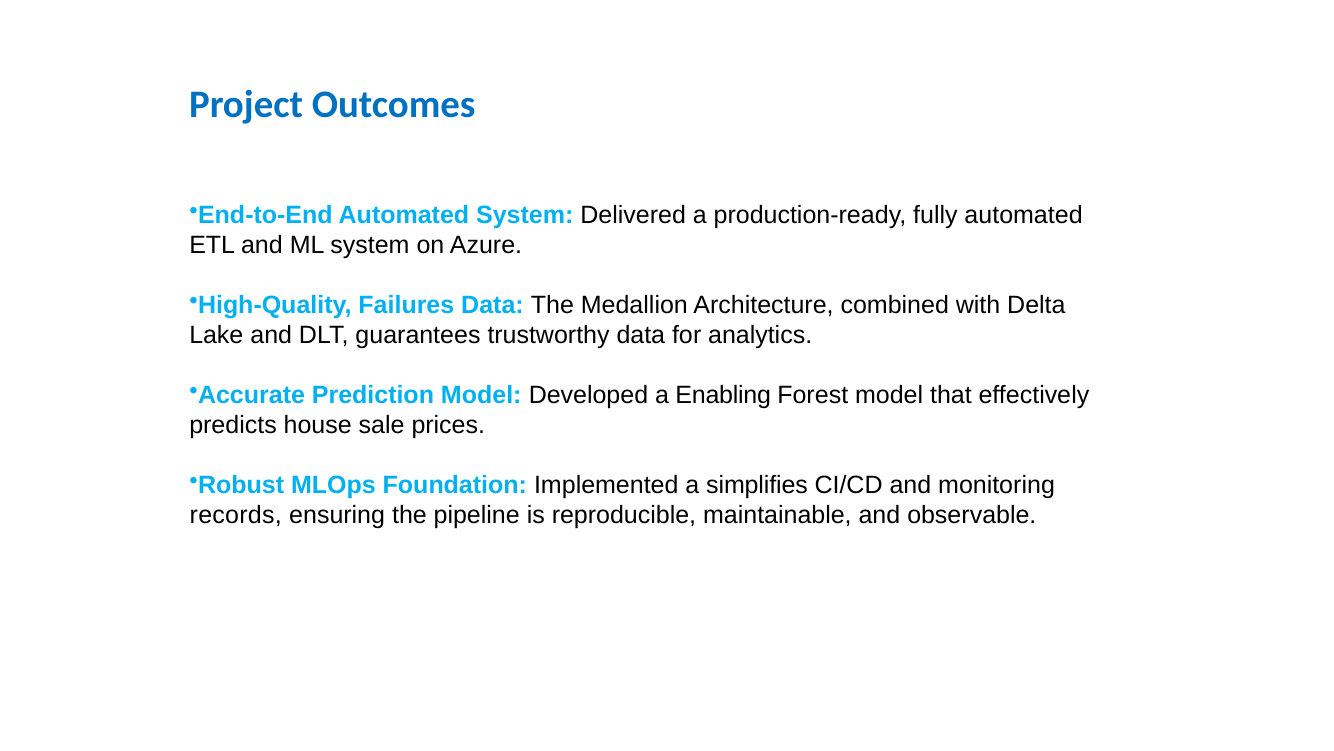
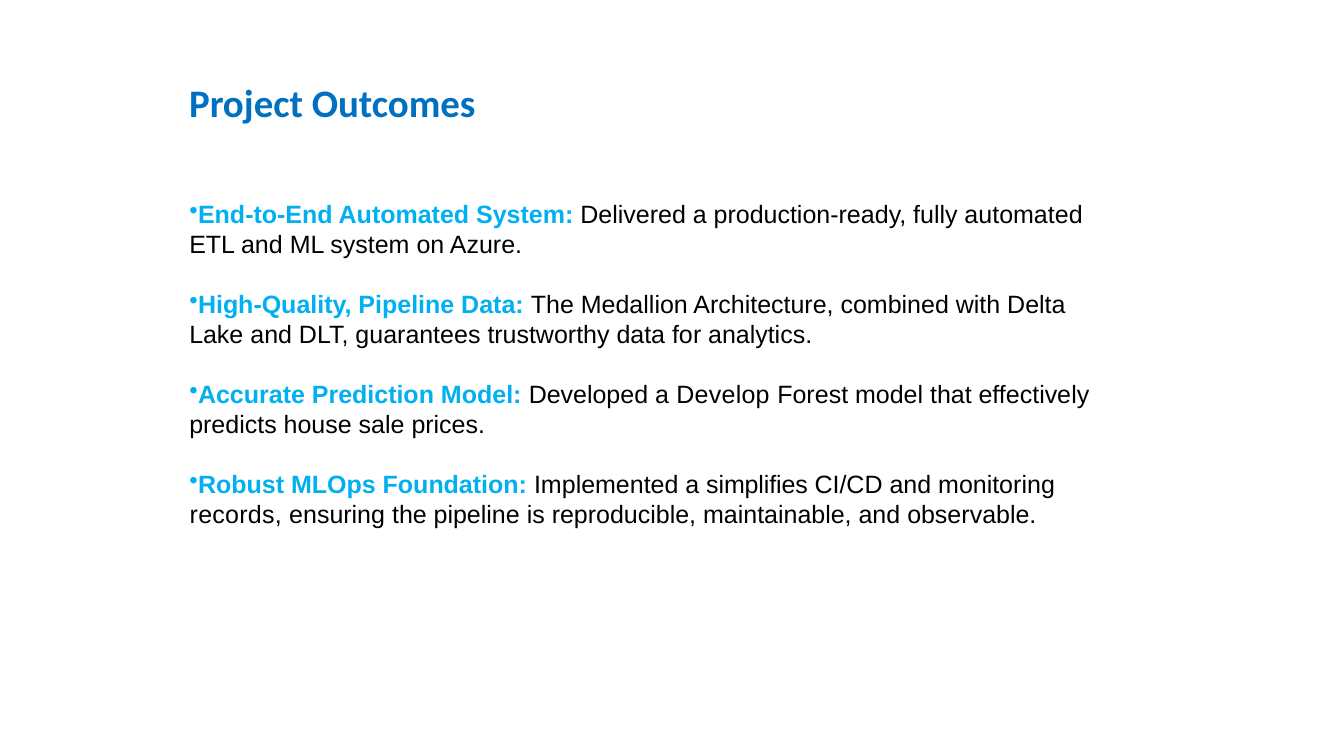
High-Quality Failures: Failures -> Pipeline (406, 305)
Enabling: Enabling -> Develop (723, 395)
